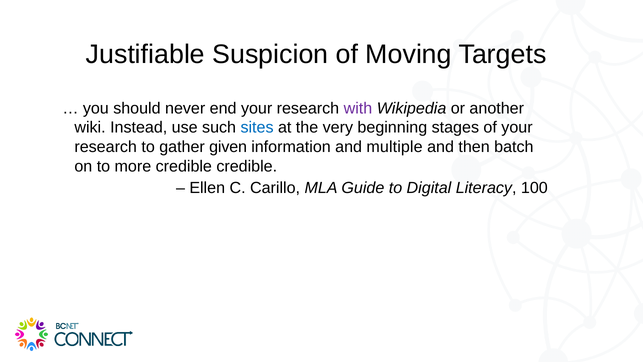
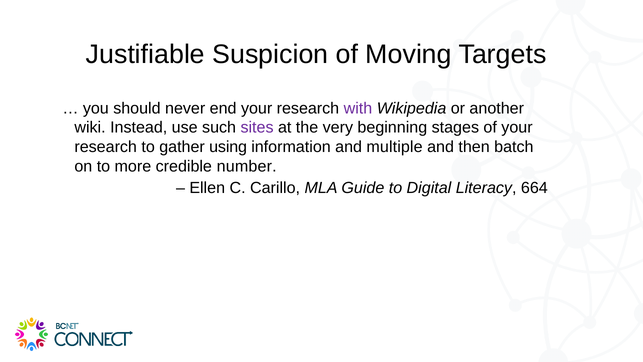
sites colour: blue -> purple (257, 128)
given: given -> using (228, 147)
credible credible: credible -> number (247, 166)
100: 100 -> 664 (534, 188)
